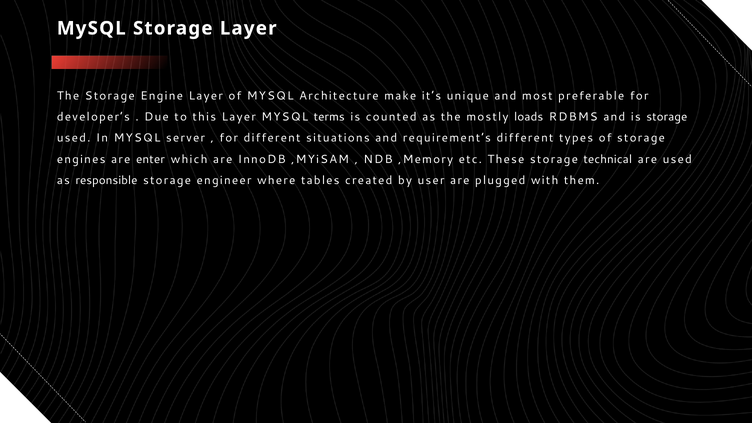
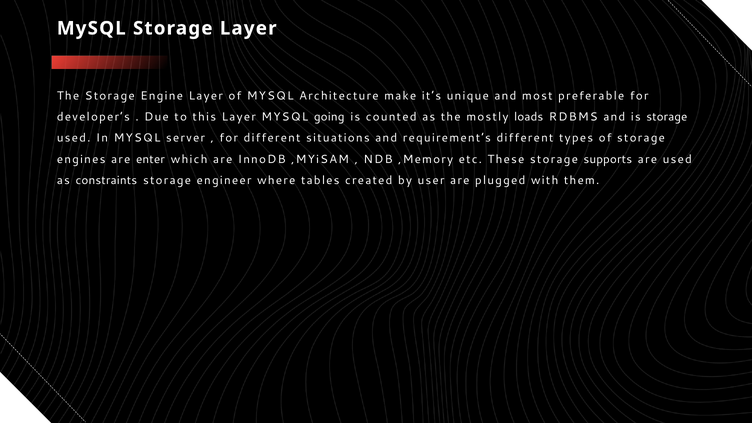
terms: terms -> going (329, 117)
technical: technical -> supports (608, 159)
responsible: responsible -> constraints (106, 180)
